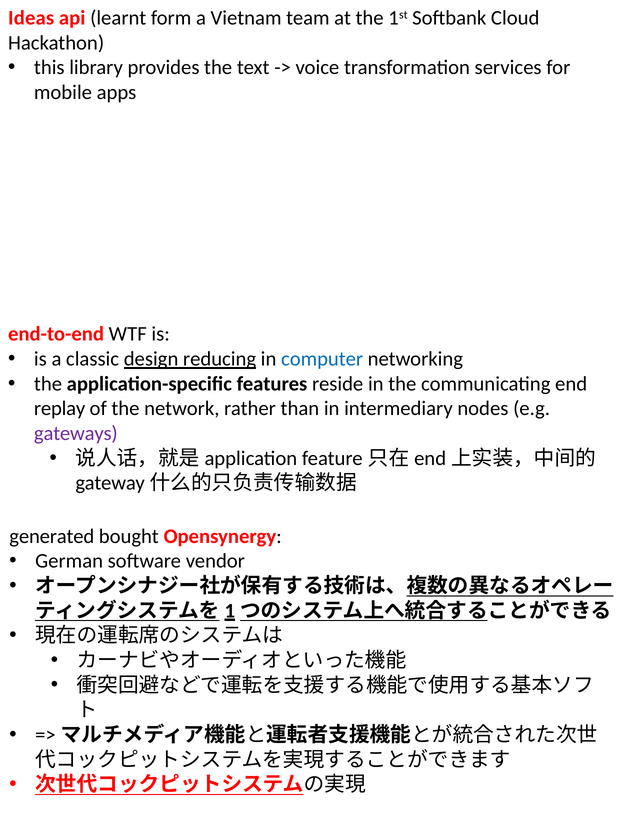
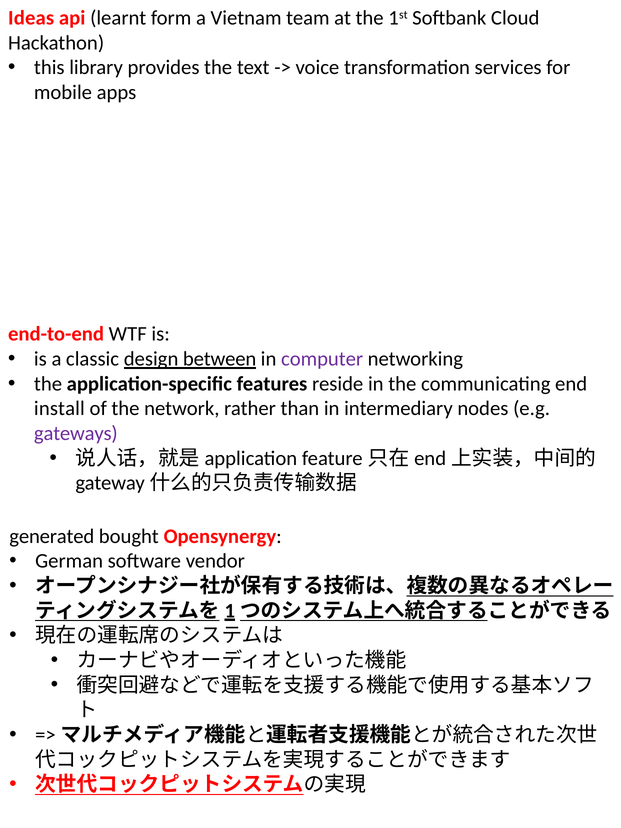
reducing: reducing -> between (220, 359)
computer colour: blue -> purple (322, 359)
replay: replay -> install (59, 409)
